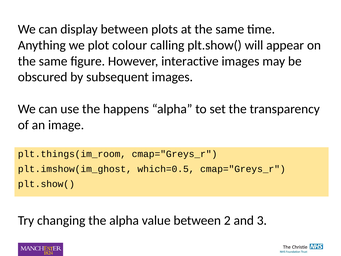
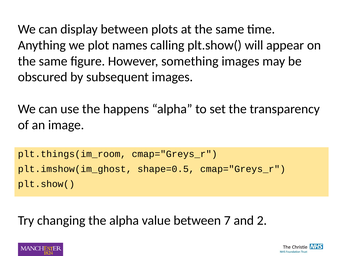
colour: colour -> names (130, 45)
interactive: interactive -> something (190, 61)
which=0.5: which=0.5 -> shape=0.5 (166, 169)
2: 2 -> 7 (227, 220)
3: 3 -> 2 (262, 220)
